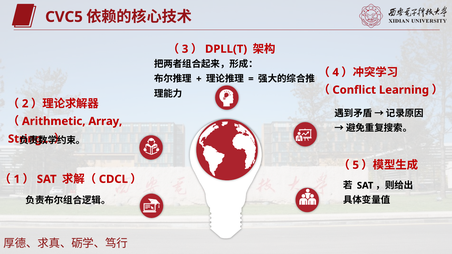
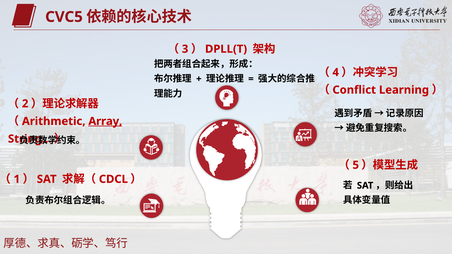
Array underline: none -> present (105, 121)
